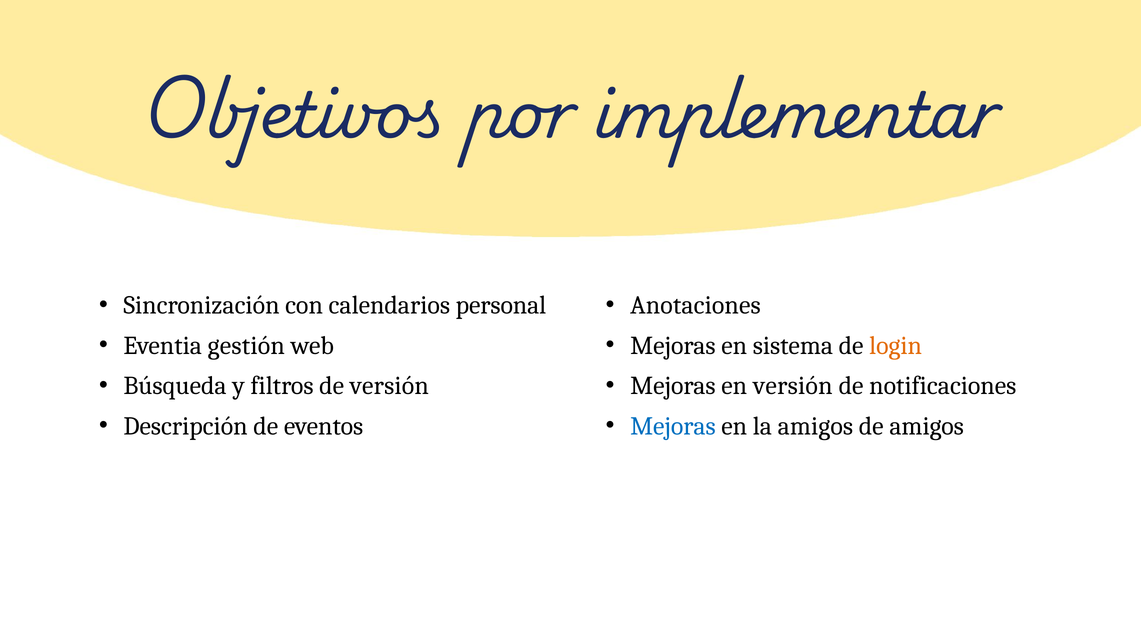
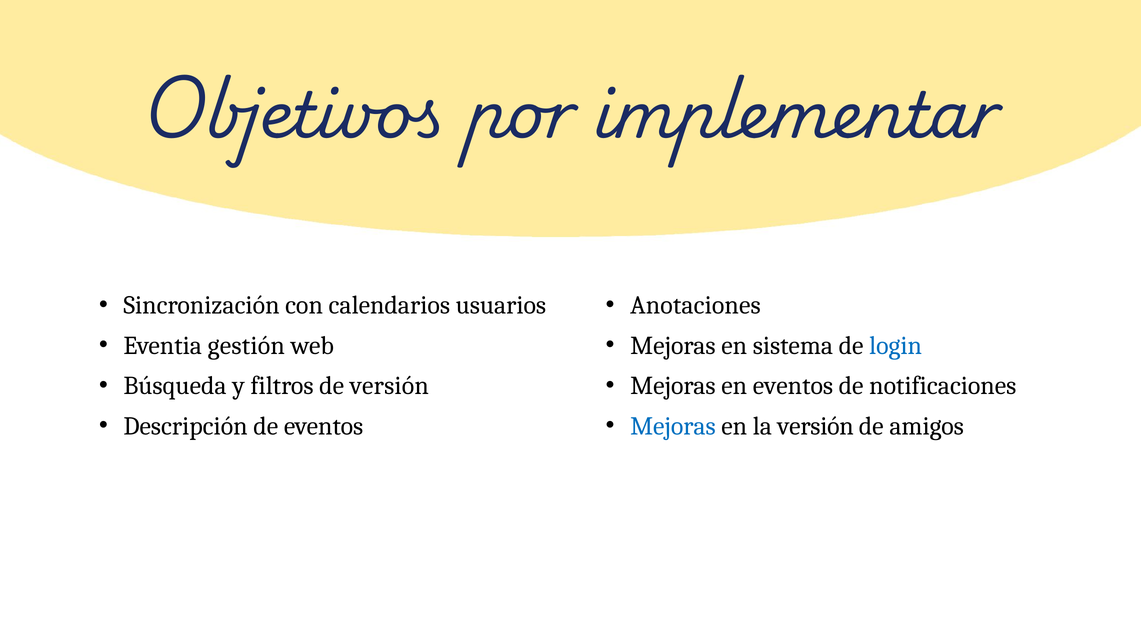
personal: personal -> usuarios (501, 305)
login colour: orange -> blue (896, 345)
en versión: versión -> eventos (793, 386)
la amigos: amigos -> versión (816, 426)
